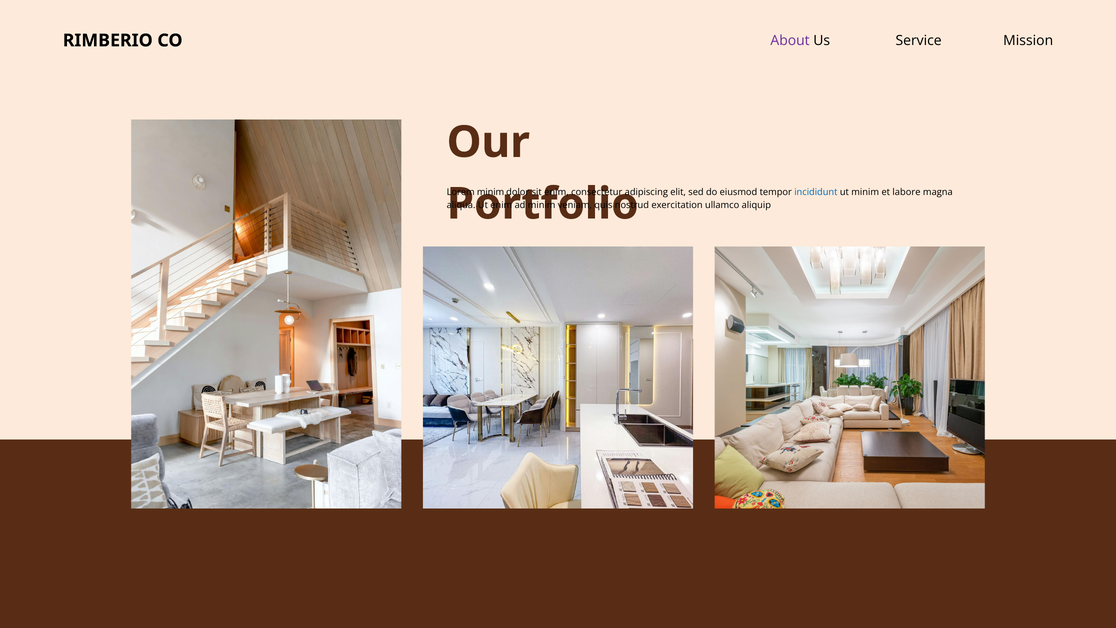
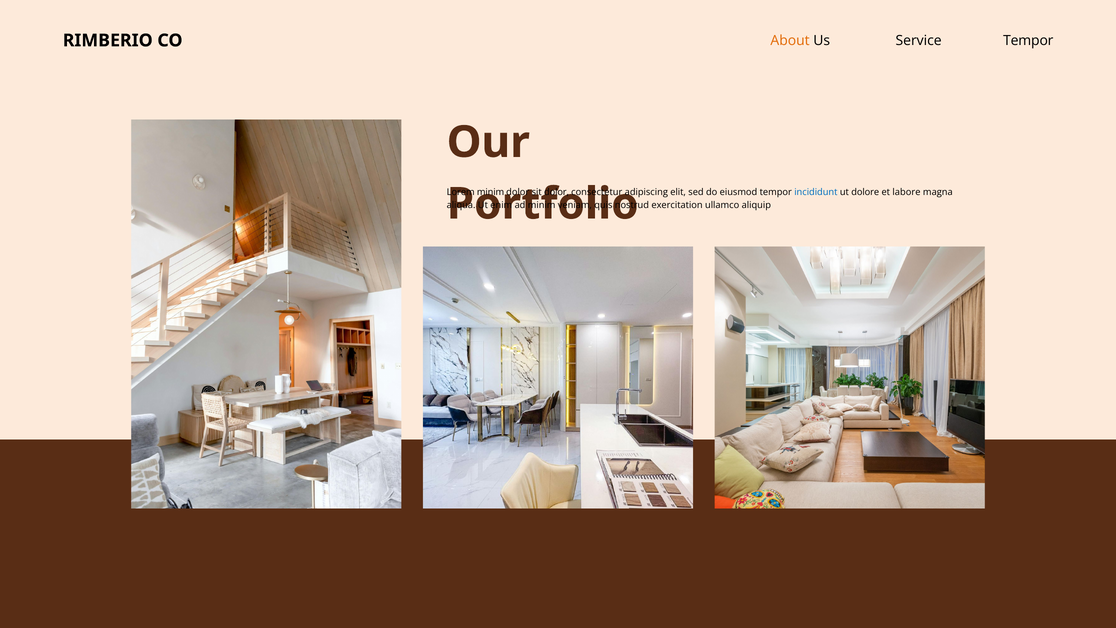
About colour: purple -> orange (790, 41)
Mission: Mission -> Tempor (1028, 41)
sit enim: enim -> dolor (557, 192)
ut minim: minim -> dolore (865, 192)
